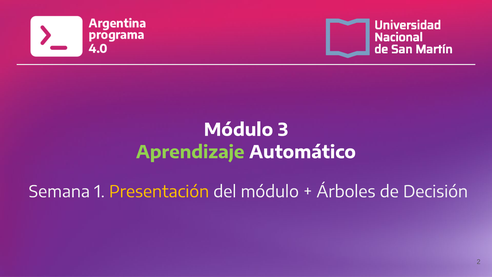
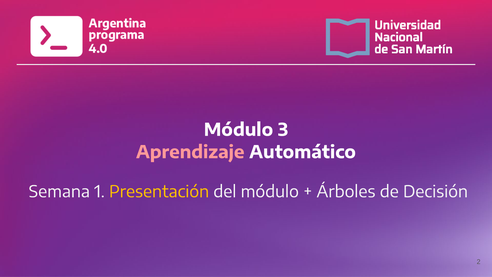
Aprendizaje colour: light green -> pink (190, 152)
